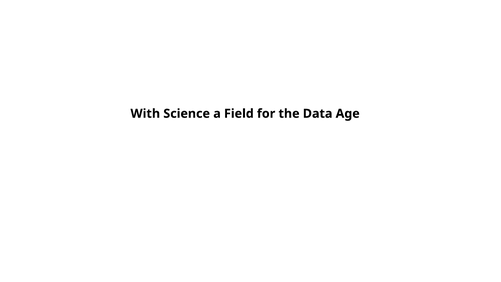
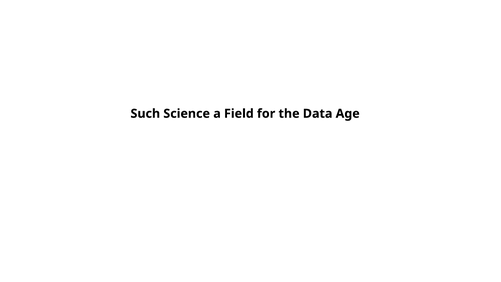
With: With -> Such (145, 114)
